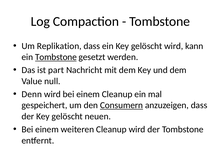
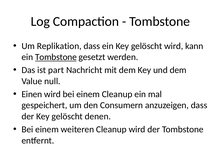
Denn: Denn -> Einen (32, 94)
Consumern underline: present -> none (121, 105)
neuen: neuen -> denen (98, 116)
